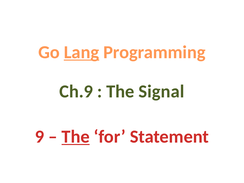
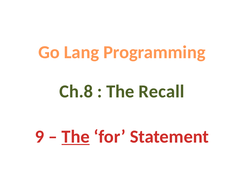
Lang underline: present -> none (81, 52)
Ch.9: Ch.9 -> Ch.8 (76, 91)
Signal: Signal -> Recall (161, 91)
